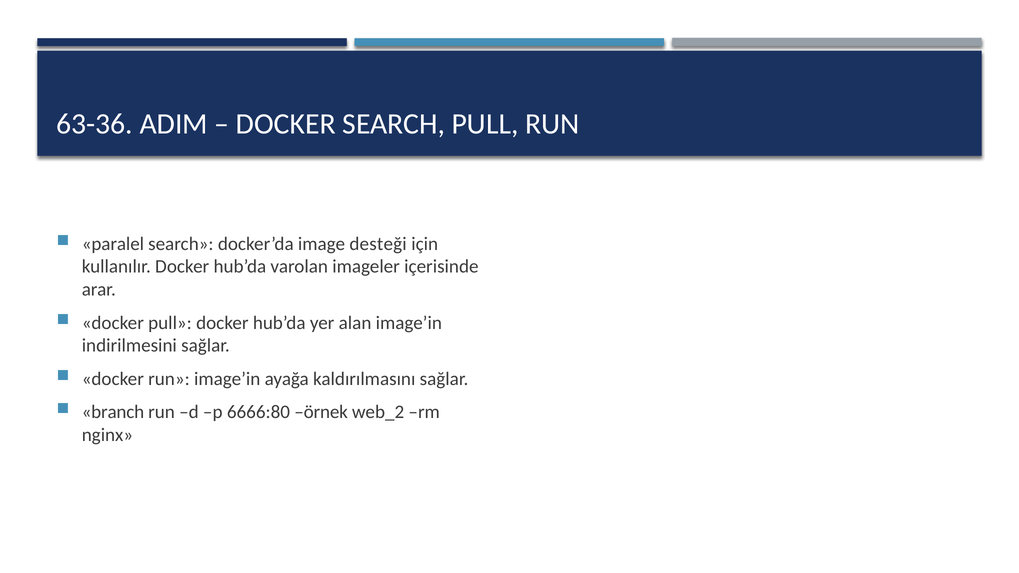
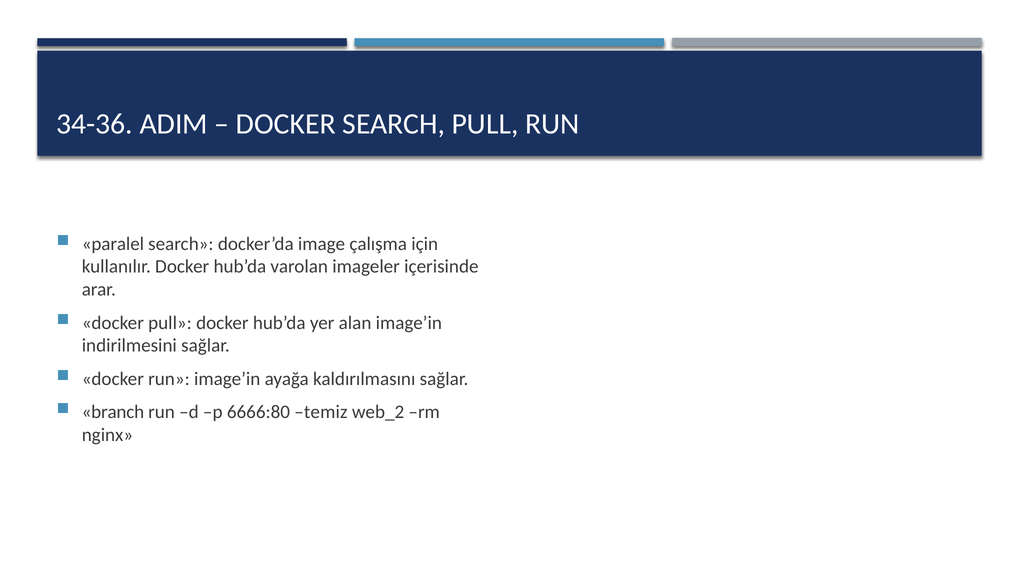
63-36: 63-36 -> 34-36 (95, 124)
desteği: desteği -> çalışma (378, 244)
örnek: örnek -> temiz (321, 412)
